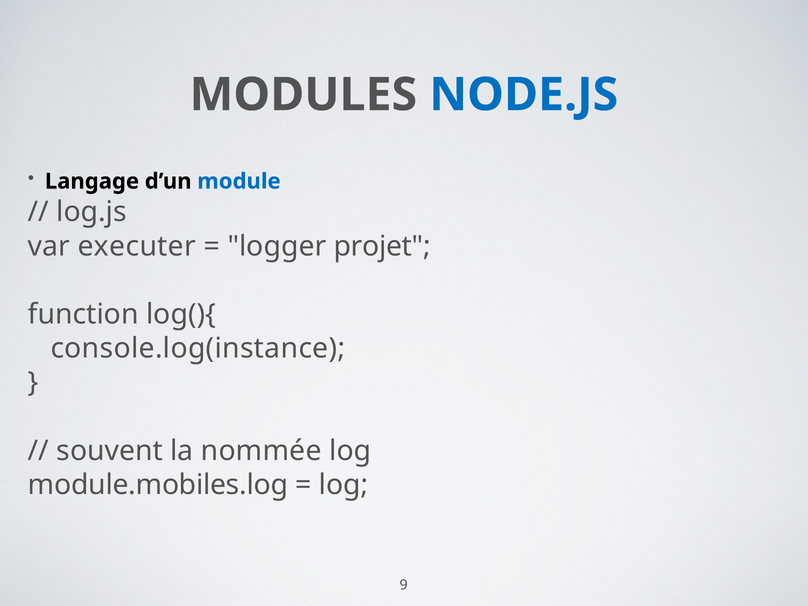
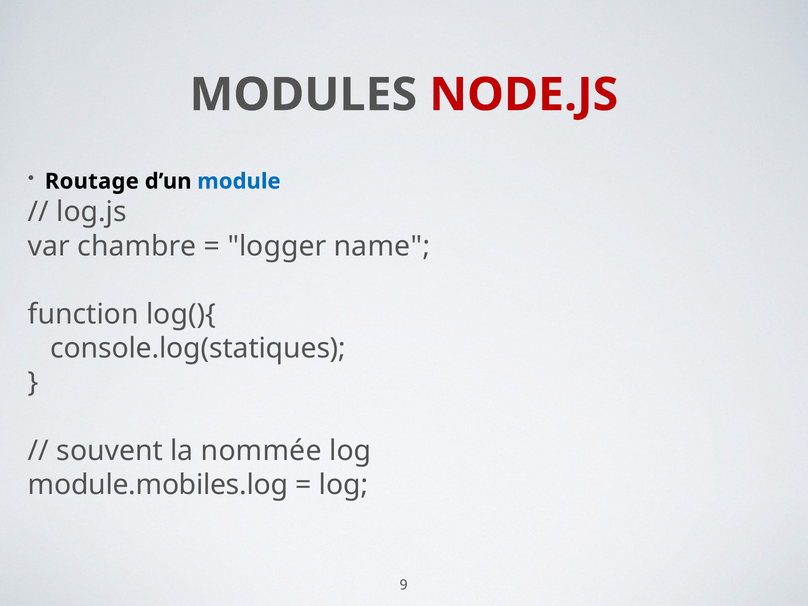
NODE.JS colour: blue -> red (524, 95)
Langage: Langage -> Routage (92, 181)
executer: executer -> chambre (137, 246)
projet: projet -> name (382, 246)
console.log(instance: console.log(instance -> console.log(statiques (198, 348)
